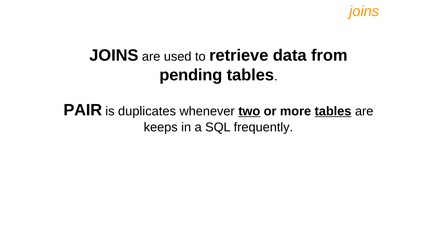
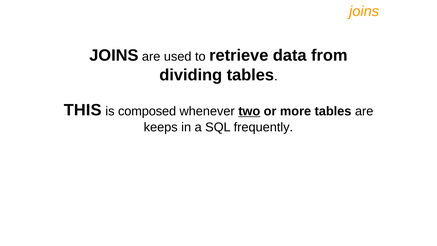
pending: pending -> dividing (191, 75)
PAIR: PAIR -> THIS (83, 110)
duplicates: duplicates -> composed (147, 111)
tables underline: present -> none (333, 111)
